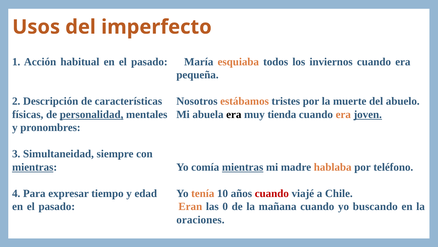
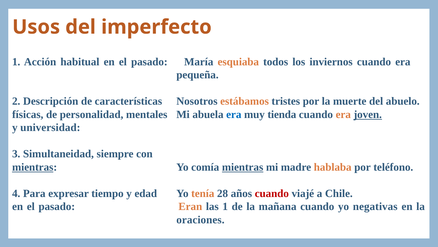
personalidad underline: present -> none (92, 114)
era colour: black -> blue (234, 114)
pronombres: pronombres -> universidad (50, 127)
10: 10 -> 28 (223, 193)
las 0: 0 -> 1 (225, 206)
buscando: buscando -> negativas (375, 206)
